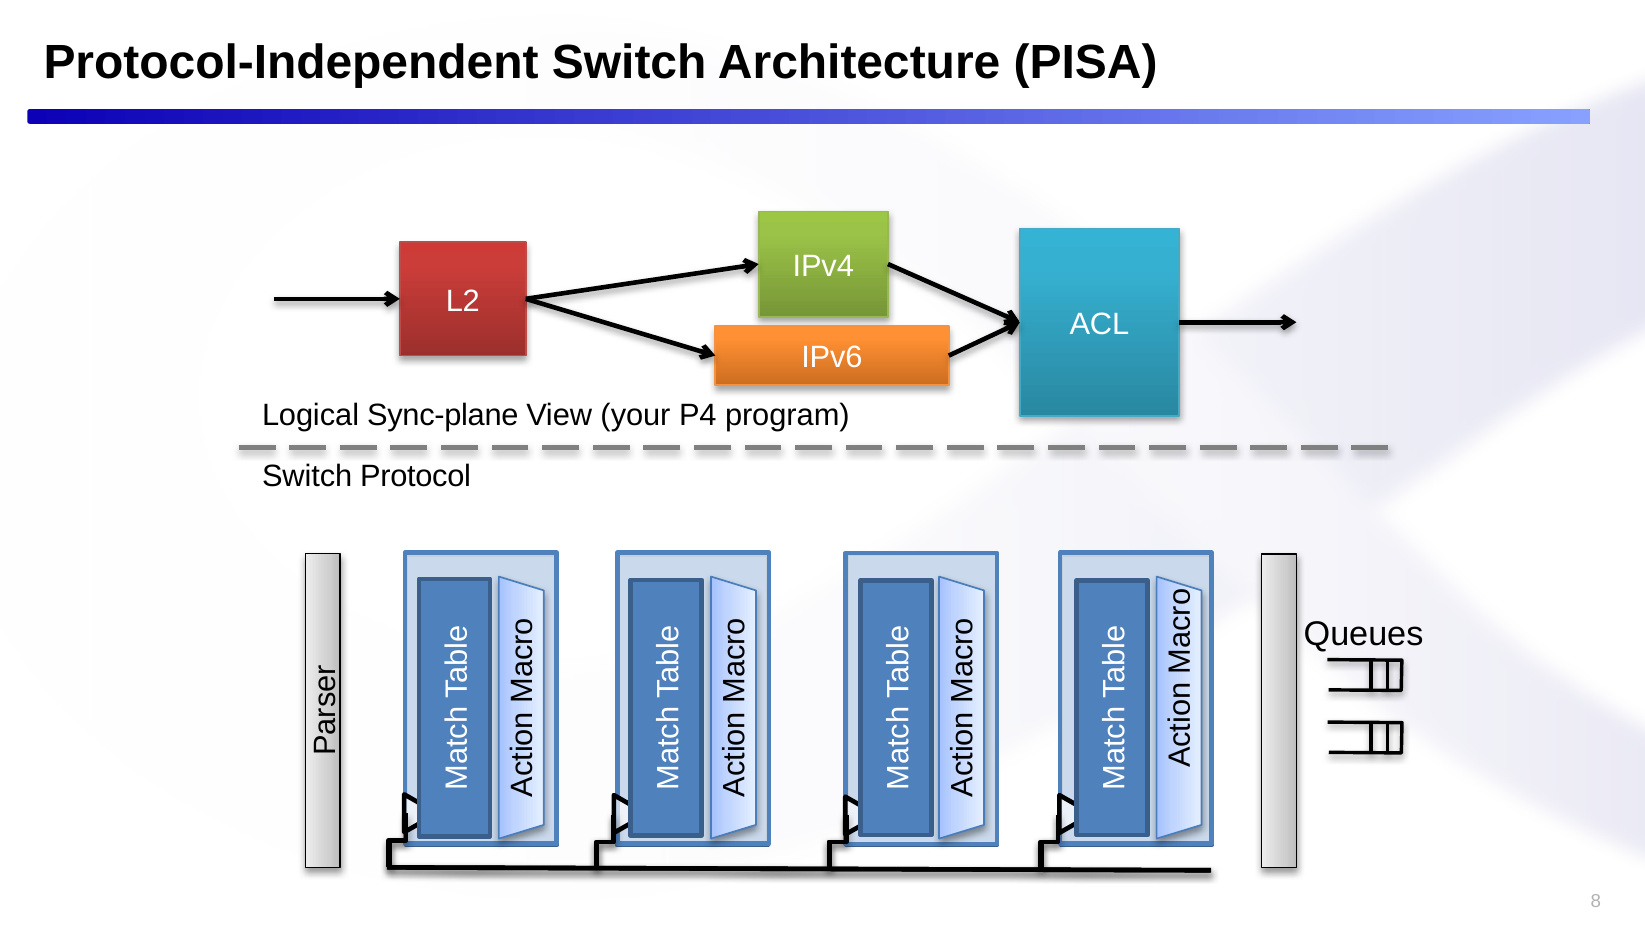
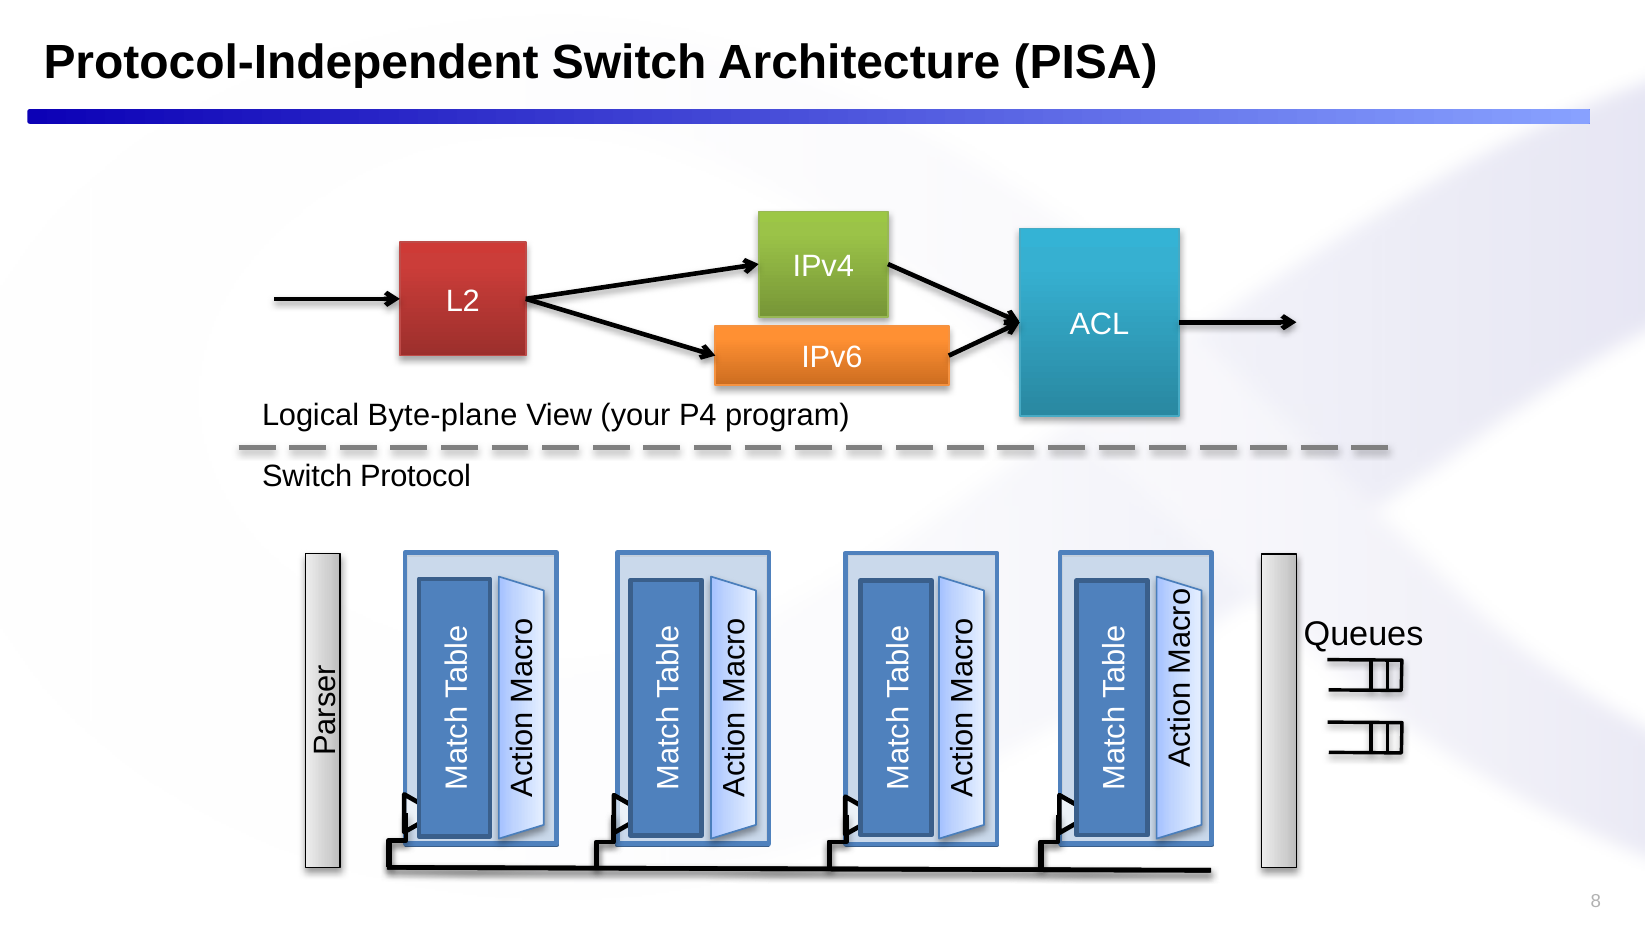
Sync-plane: Sync-plane -> Byte-plane (443, 416)
